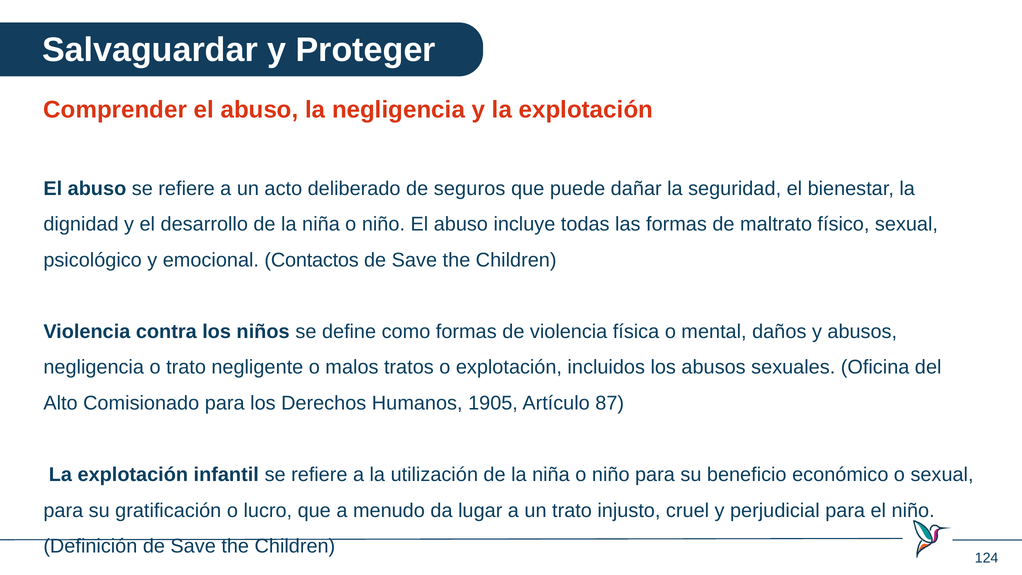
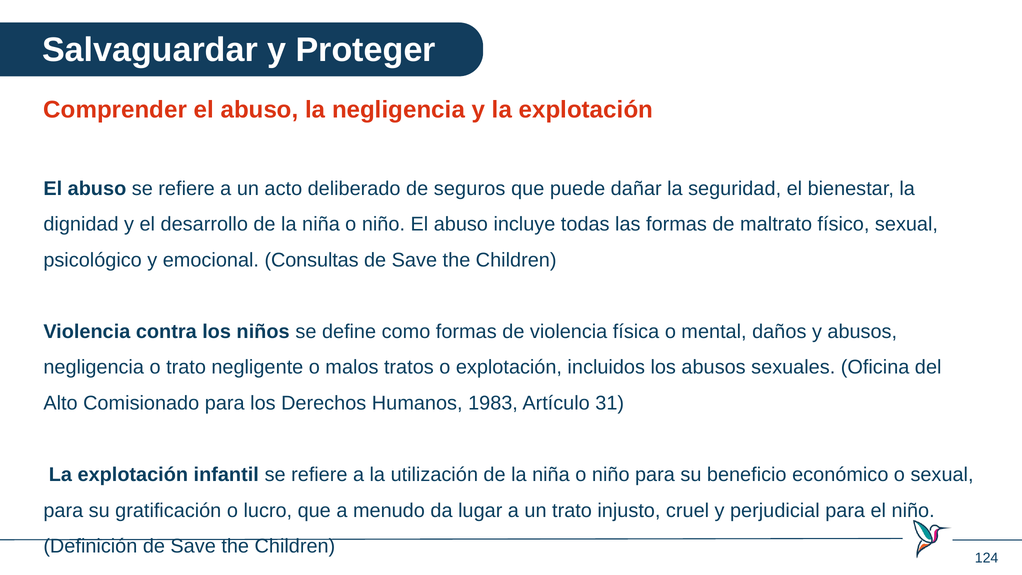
Contactos: Contactos -> Consultas (312, 260)
1905: 1905 -> 1983 (493, 403)
87: 87 -> 31 (610, 403)
